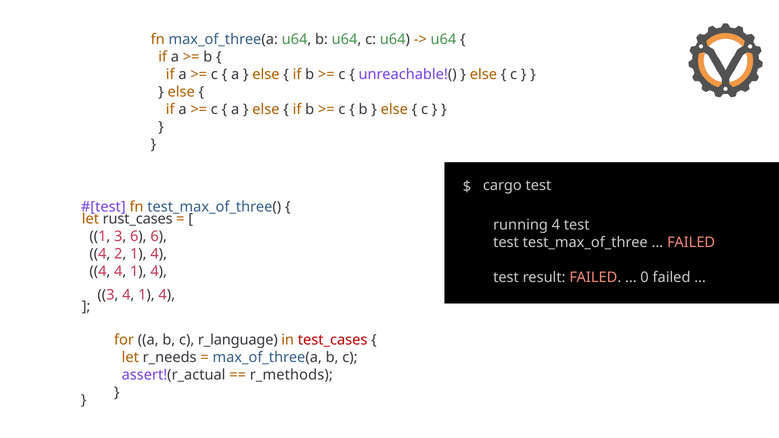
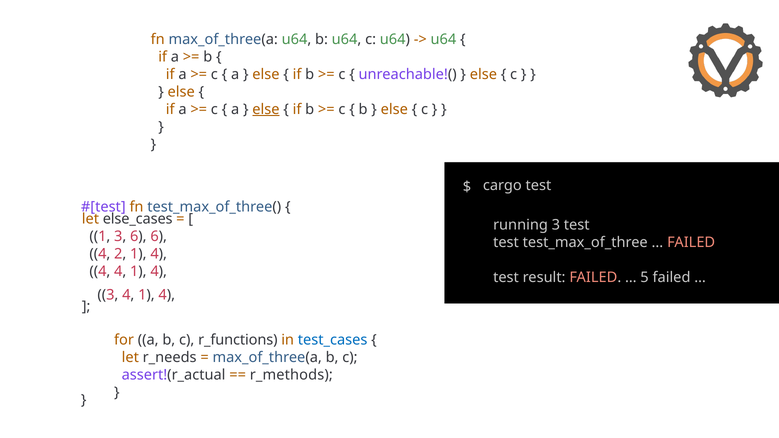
else underline: none -> present (266, 109)
rust_cases: rust_cases -> else_cases (138, 219)
running 4: 4 -> 3 (556, 225)
0: 0 -> 5 (645, 278)
r_language: r_language -> r_functions (238, 340)
test_cases colour: red -> blue (333, 340)
